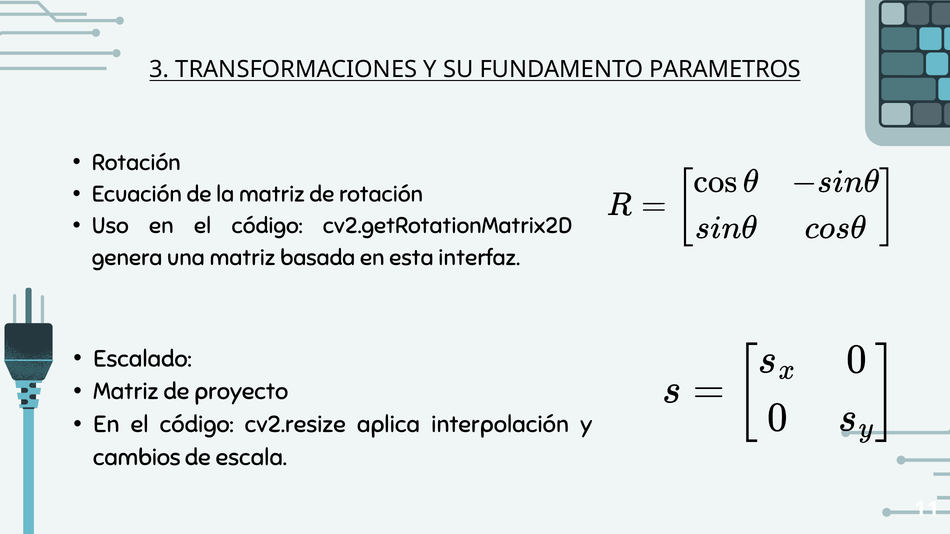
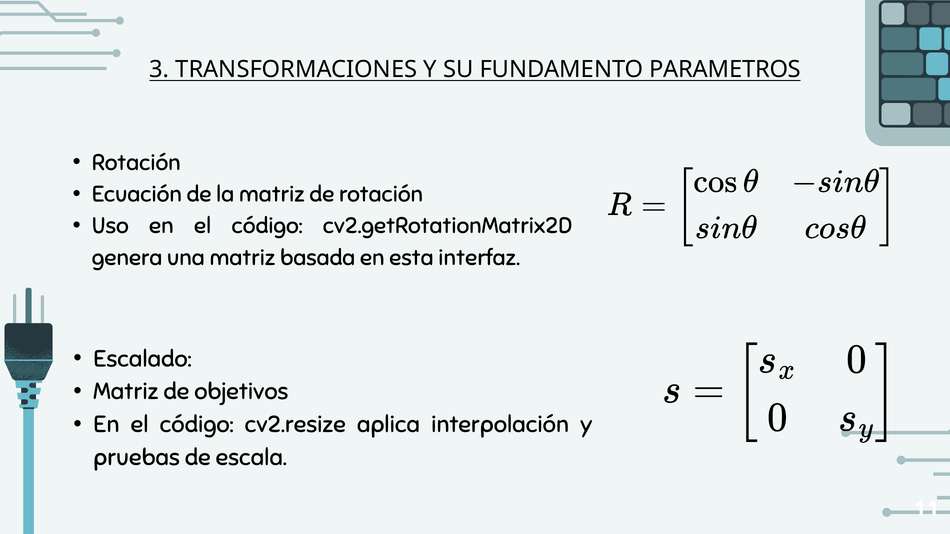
proyecto: proyecto -> objetivos (241, 392)
cambios: cambios -> pruebas (137, 458)
